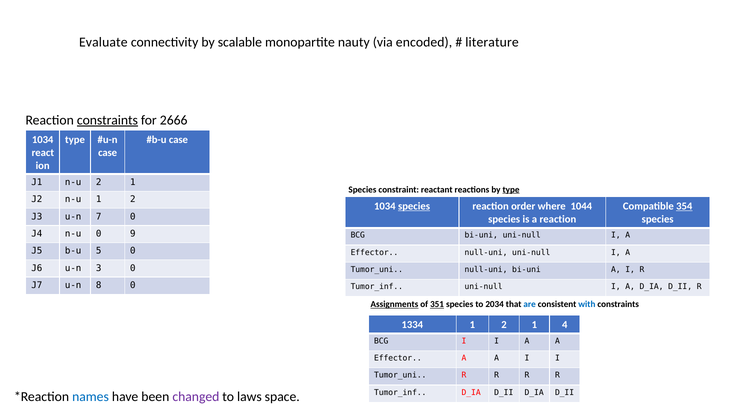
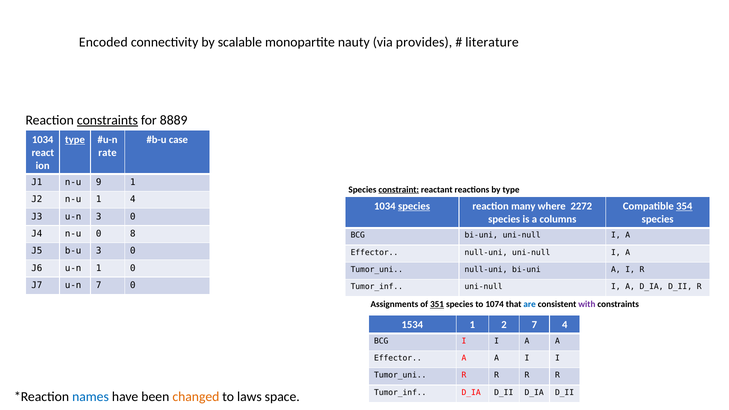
Evaluate: Evaluate -> Encoded (103, 42)
encoded: encoded -> provides (424, 42)
2666: 2666 -> 8889 (174, 120)
type underline: none -> present (75, 140)
case: case -> rate (107, 153)
n-u 2: 2 -> 9 (99, 182)
constraint underline: none -> present (399, 190)
type underline: present -> none (511, 190)
n-u 1 2: 2 -> 4 (133, 199)
order: order -> many (523, 206)
1044: 1044 -> 2272 (581, 206)
u-n 7: 7 -> 3 (99, 217)
a reaction: reaction -> columns (558, 219)
9: 9 -> 8 (133, 234)
b-u 5: 5 -> 3 (99, 251)
u-n 3: 3 -> 1 (99, 268)
u-n 8: 8 -> 7 (99, 285)
Assignments underline: present -> none (394, 304)
2034: 2034 -> 1074 (495, 304)
with colour: blue -> purple (587, 304)
1334: 1334 -> 1534 (412, 325)
1 2 1: 1 -> 7 (534, 325)
changed colour: purple -> orange (196, 397)
